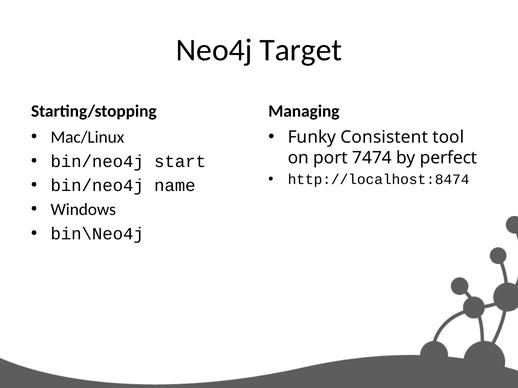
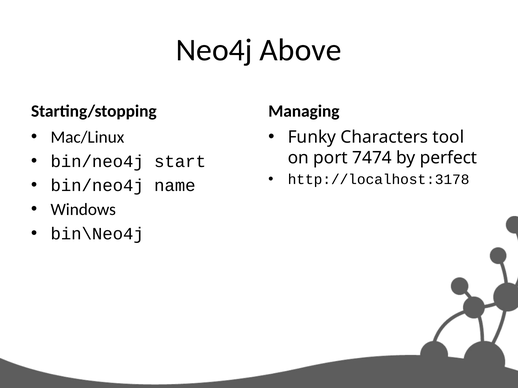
Target: Target -> Above (301, 50)
Consistent: Consistent -> Characters (384, 137)
http://localhost:8474: http://localhost:8474 -> http://localhost:3178 (379, 180)
